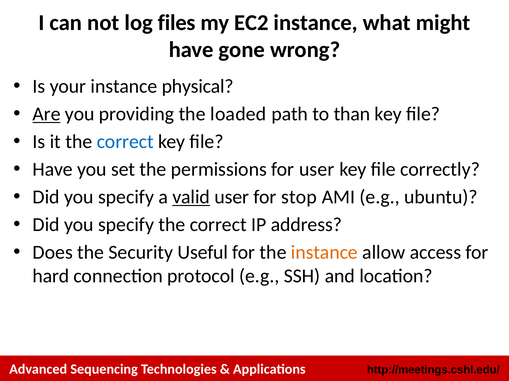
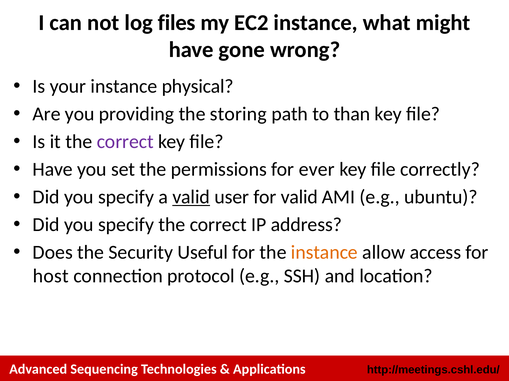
Are underline: present -> none (47, 114)
loaded: loaded -> storing (238, 114)
correct colour: blue -> purple (125, 142)
for user: user -> ever (317, 170)
for stop: stop -> valid (299, 197)
hard: hard -> host (51, 277)
